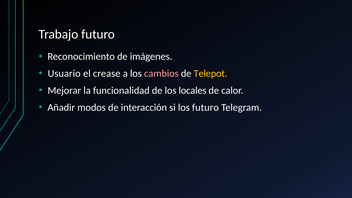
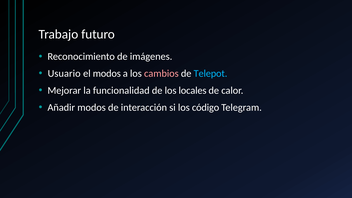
el crease: crease -> modos (107, 73)
Telepot colour: yellow -> light blue (211, 73)
los futuro: futuro -> código (206, 107)
